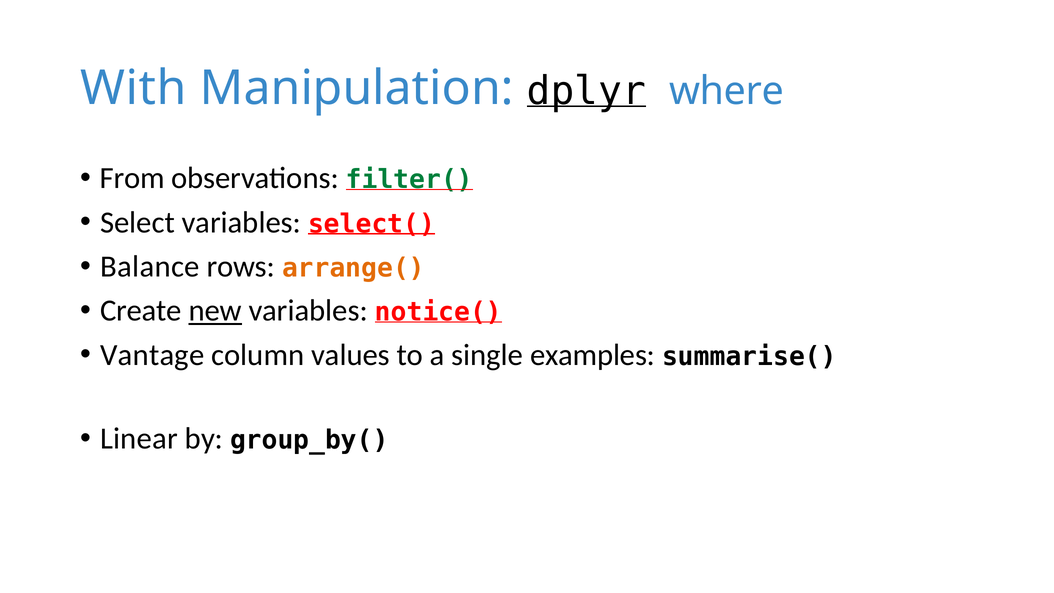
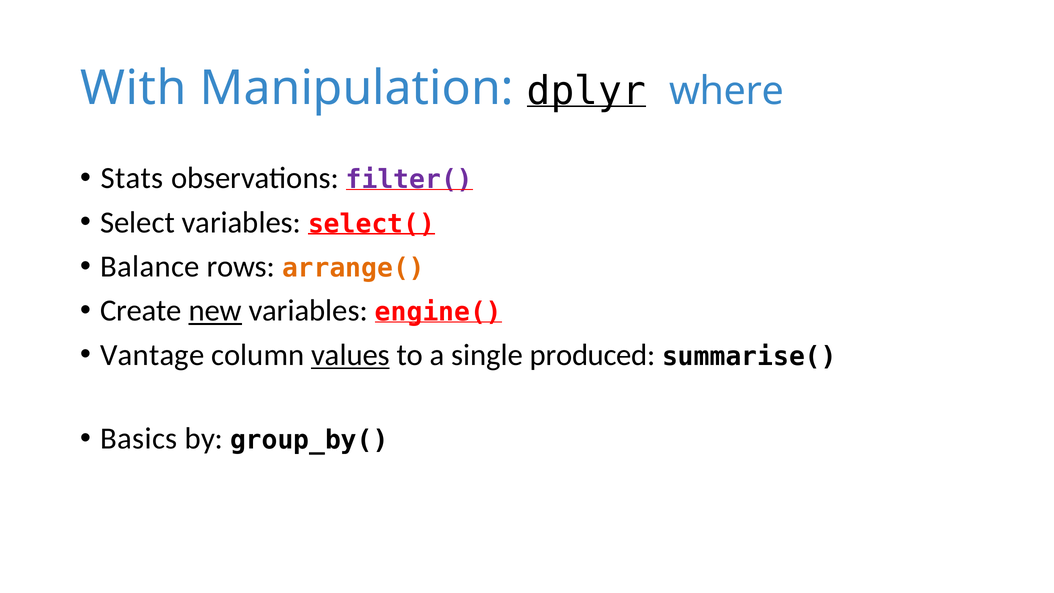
From: From -> Stats (132, 178)
filter( colour: green -> purple (409, 180)
notice(: notice( -> engine( (438, 312)
values underline: none -> present (350, 355)
examples: examples -> produced (593, 355)
Linear: Linear -> Basics (139, 439)
